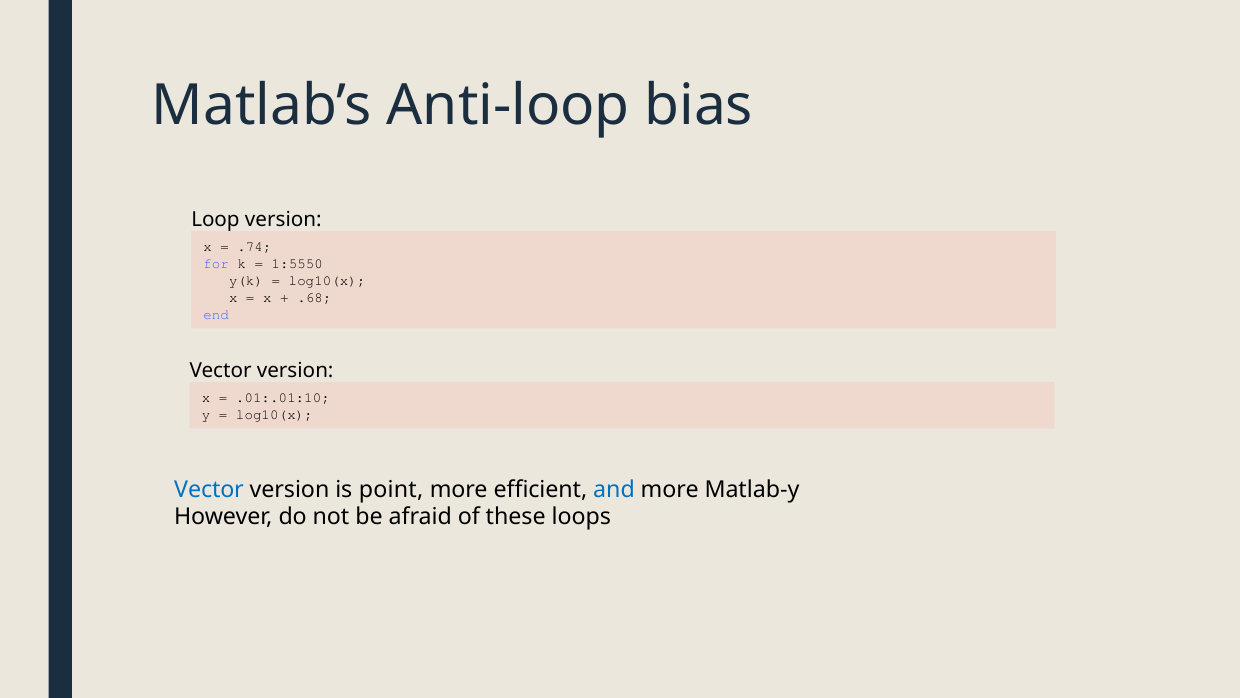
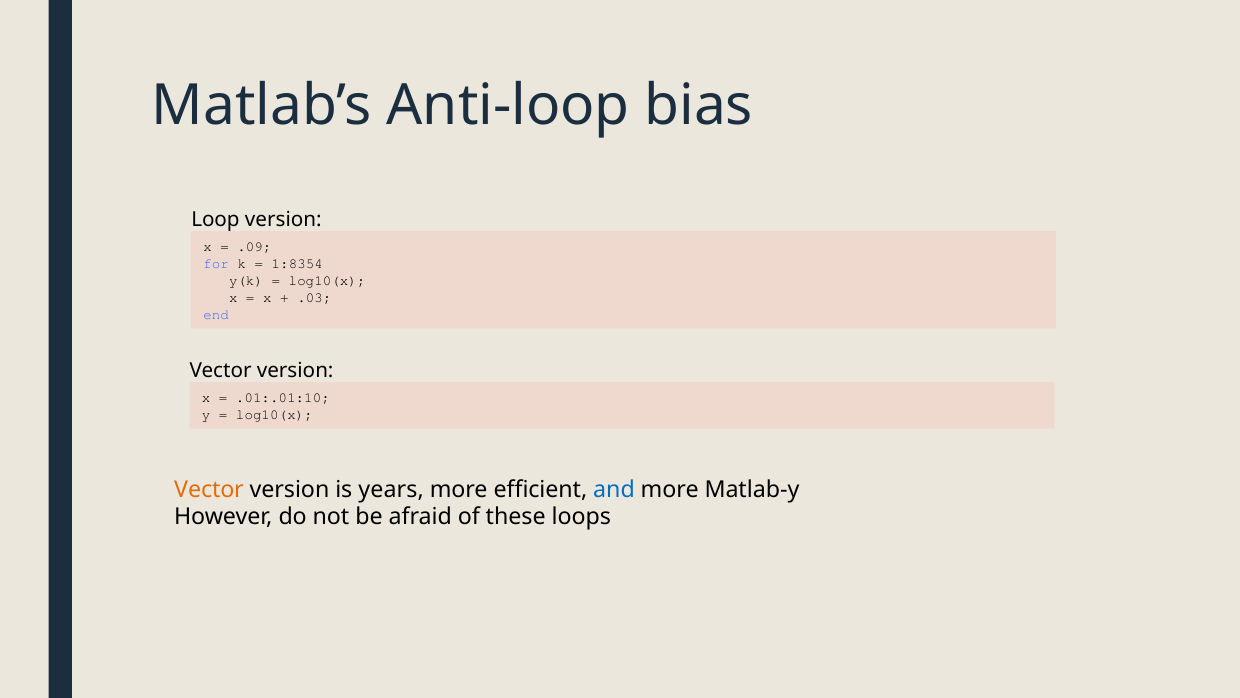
.74: .74 -> .09 (254, 247)
1:5550: 1:5550 -> 1:8354 (297, 264)
.68: .68 -> .03 (314, 298)
Vector colour: blue -> orange (209, 489)
point: point -> years (391, 489)
